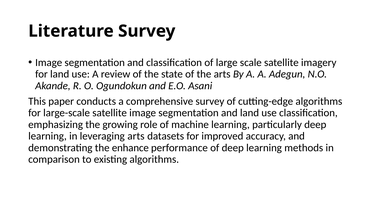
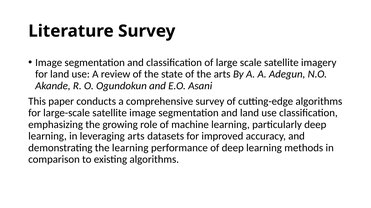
the enhance: enhance -> learning (130, 148)
